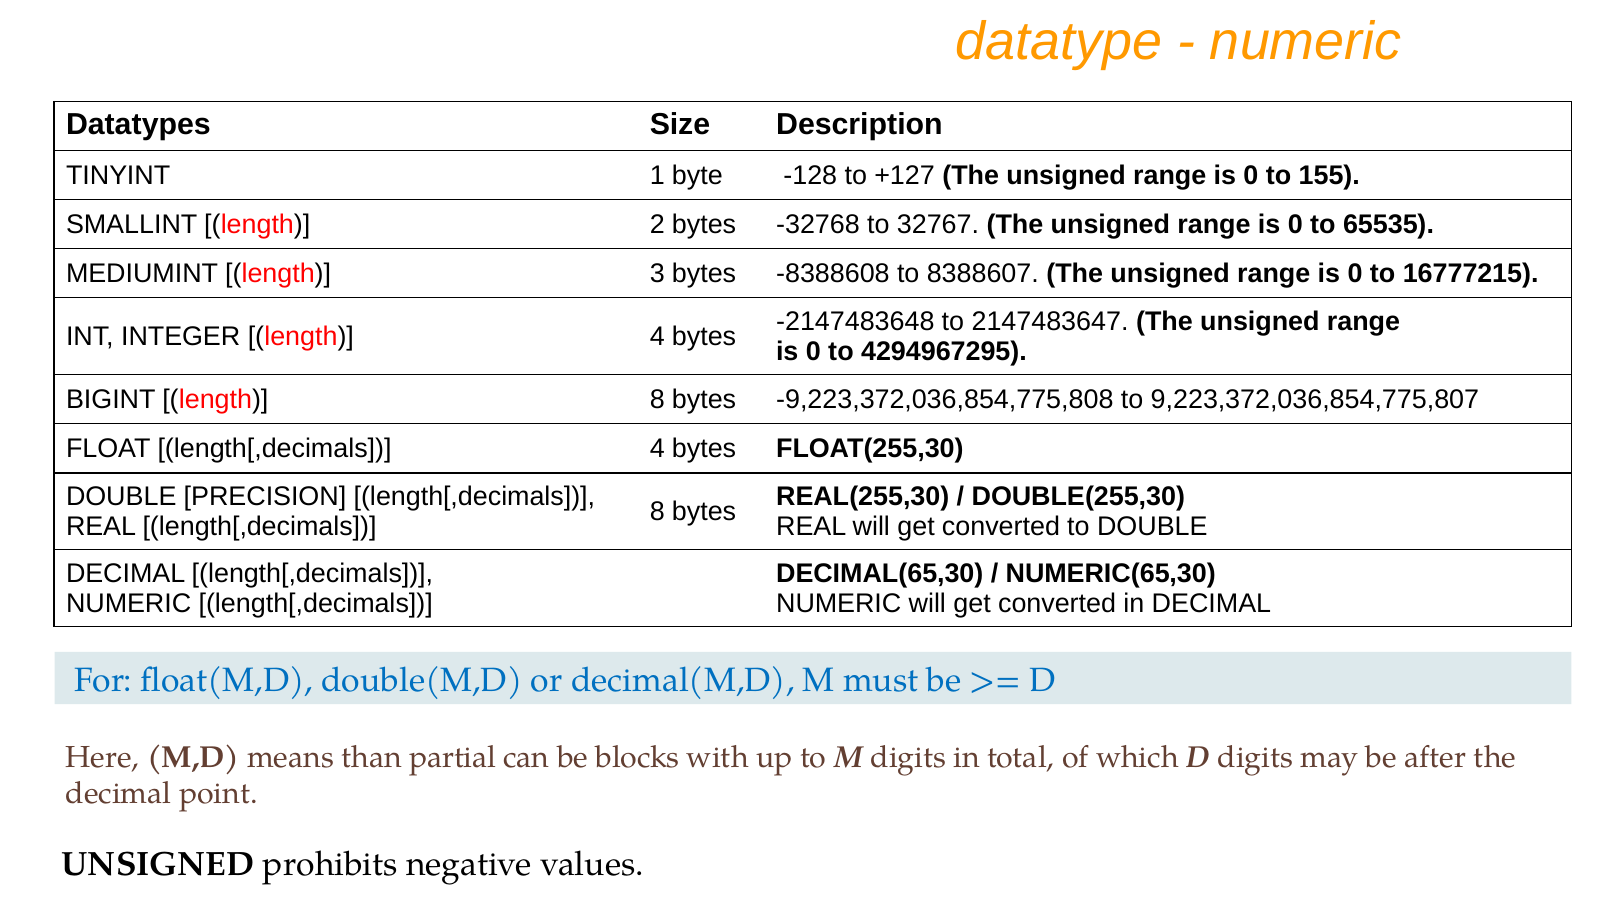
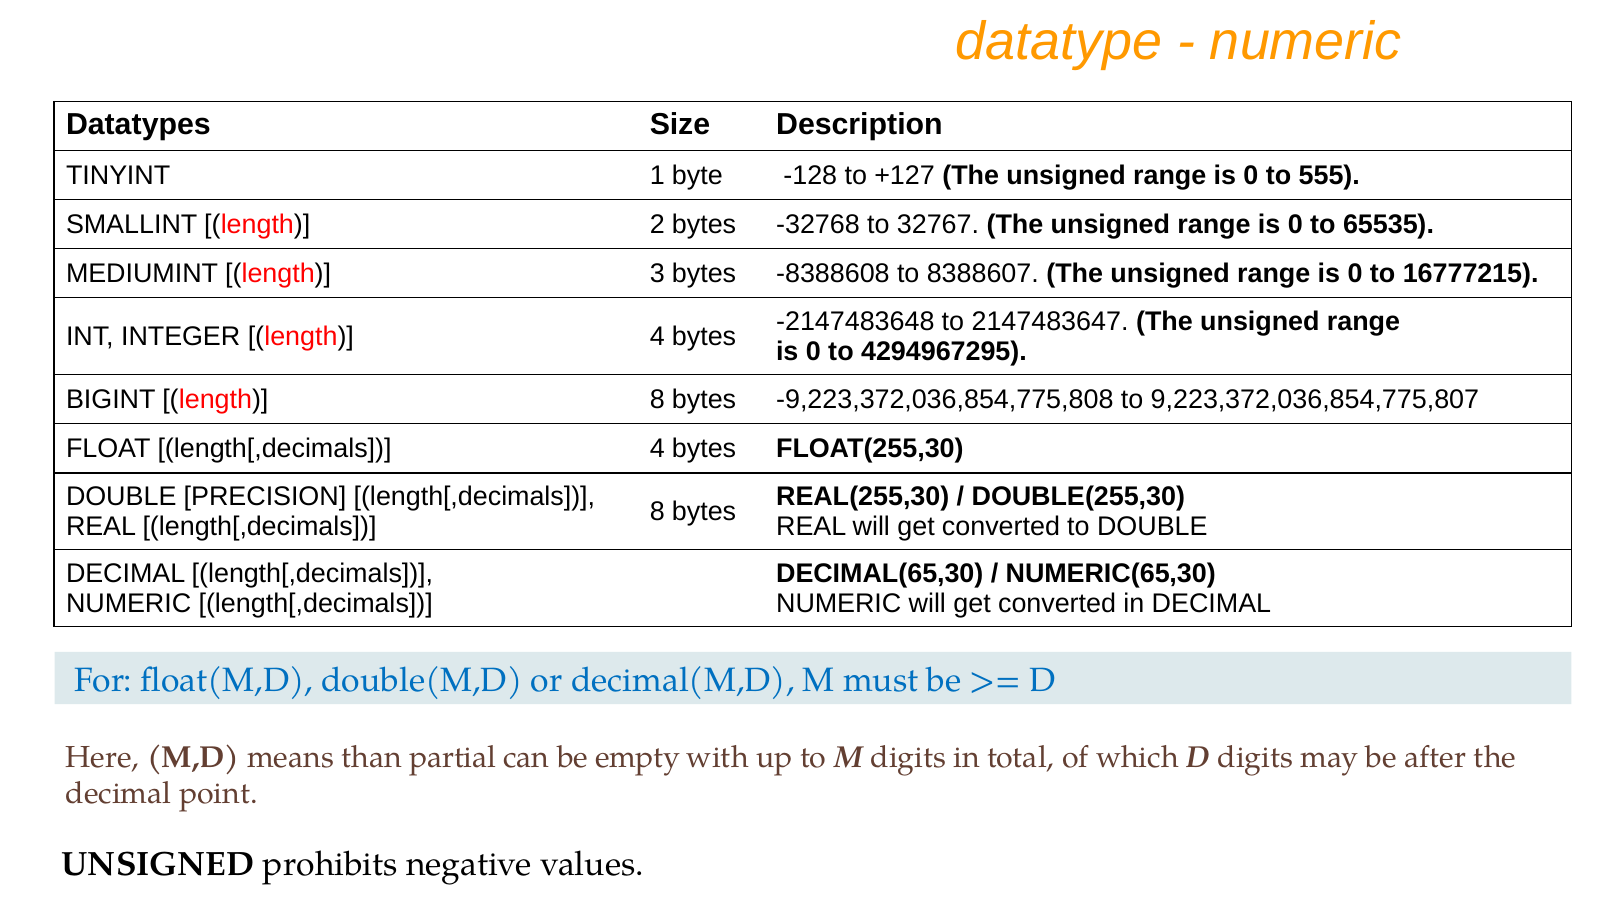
155: 155 -> 555 (1329, 175)
blocks: blocks -> empty (638, 758)
